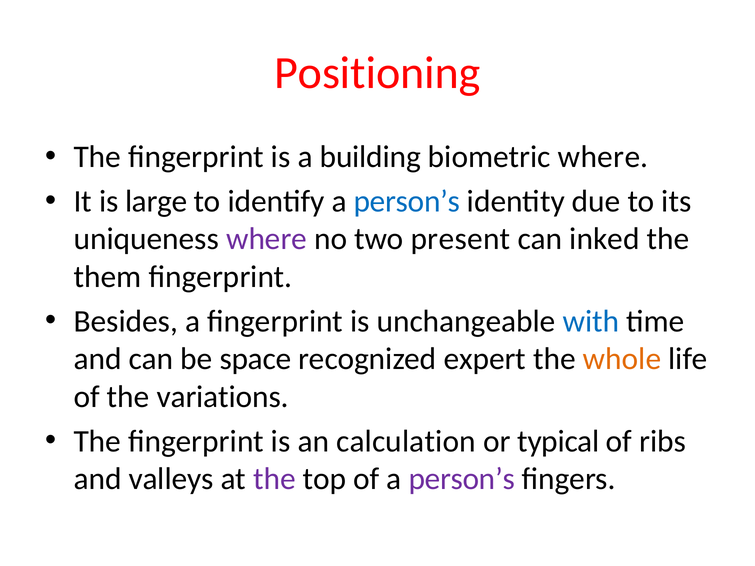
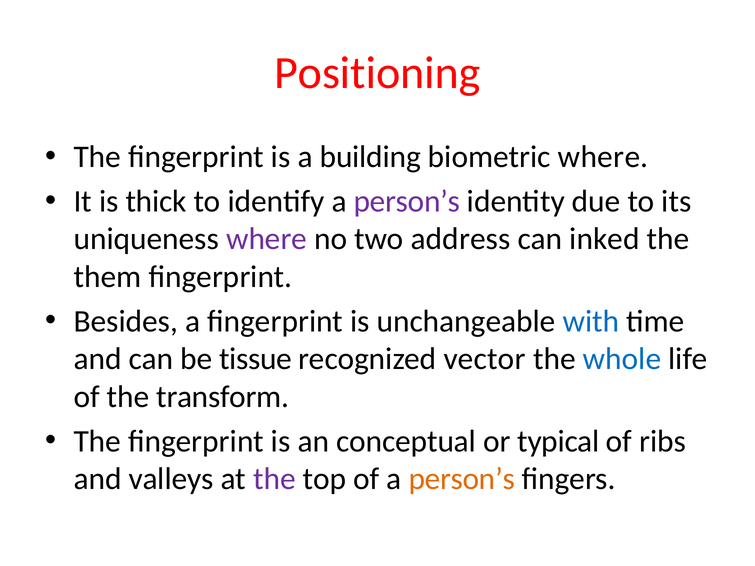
large: large -> thick (156, 201)
person’s colour: blue -> purple (407, 201)
present: present -> address (461, 239)
space: space -> tissue (256, 359)
expert: expert -> vector (485, 359)
whole colour: orange -> blue (622, 359)
variations: variations -> transform (223, 397)
calculation: calculation -> conceptual (406, 441)
person’s colour: purple -> orange (462, 479)
